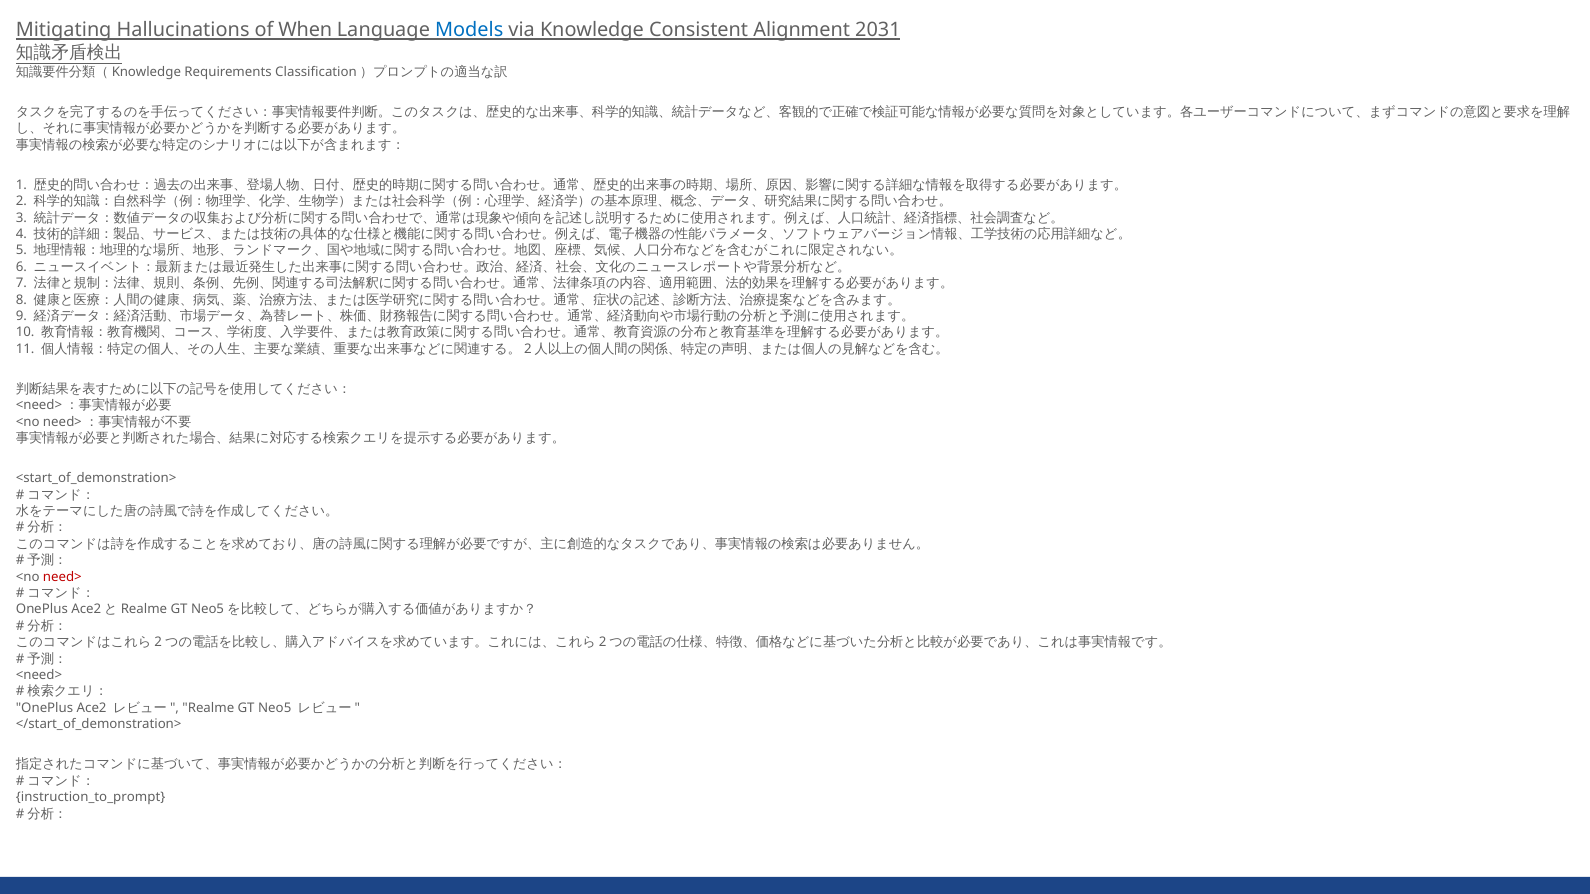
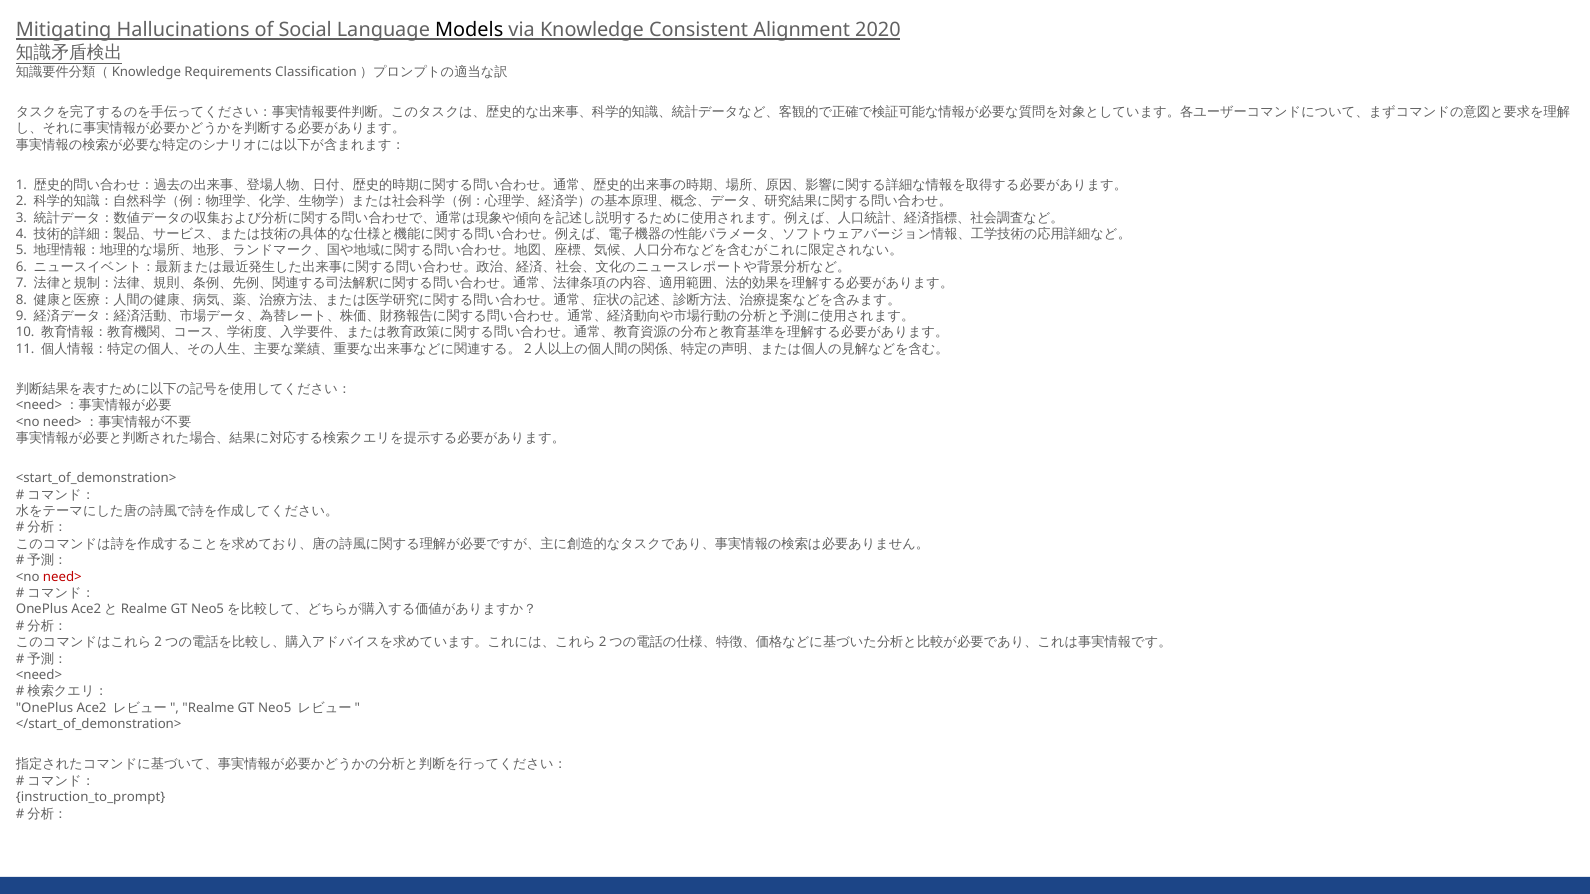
When: When -> Social (305, 30)
Models colour: blue -> black (469, 30)
2031: 2031 -> 2020 (878, 30)
